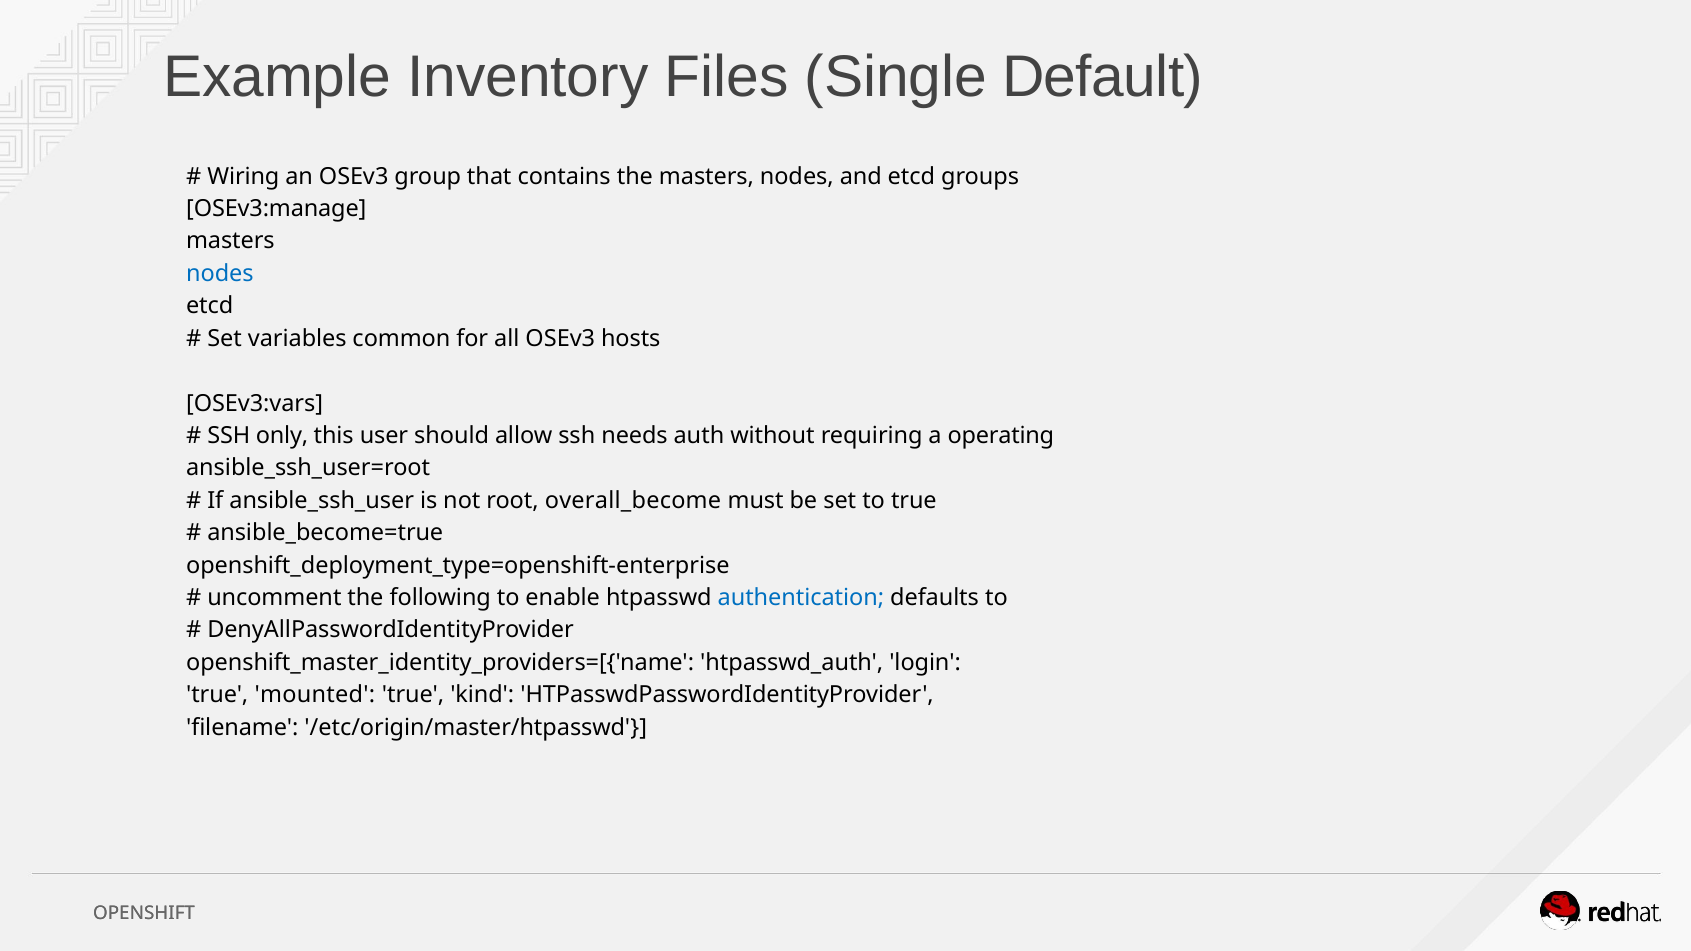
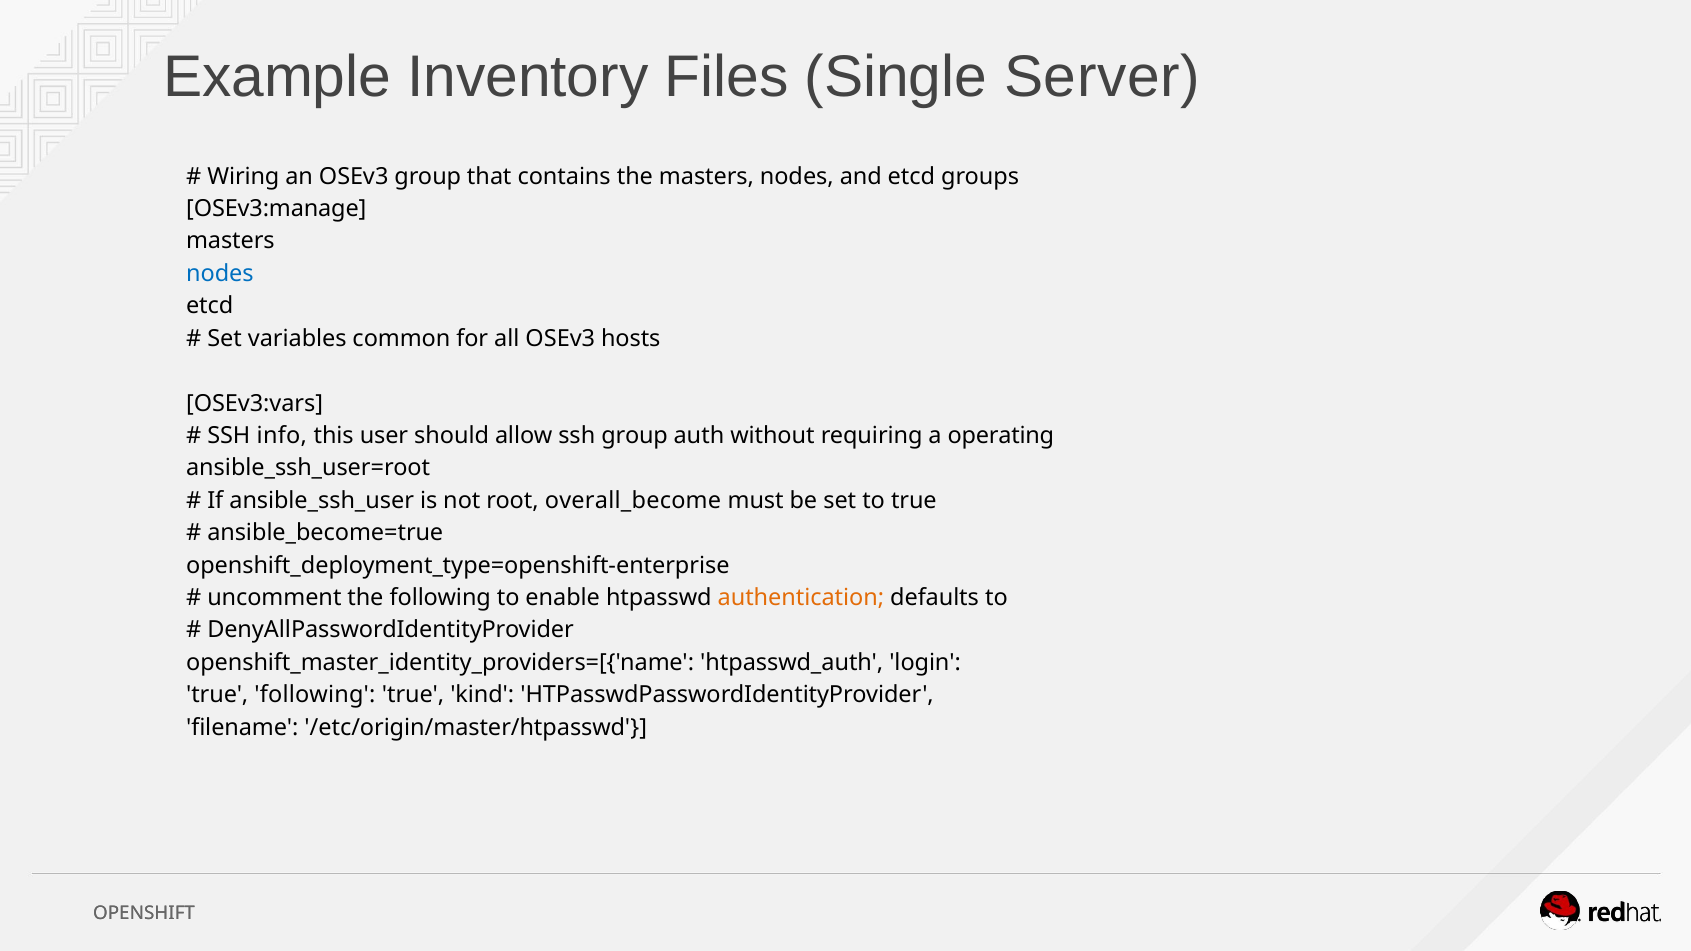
Default: Default -> Server (1102, 77)
only: only -> info (282, 436)
ssh needs: needs -> group (635, 436)
authentication colour: blue -> orange (801, 598)
true mounted: mounted -> following (315, 695)
